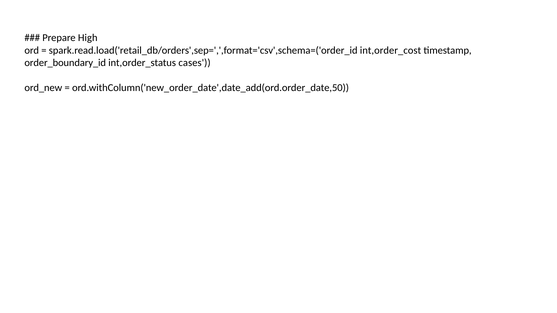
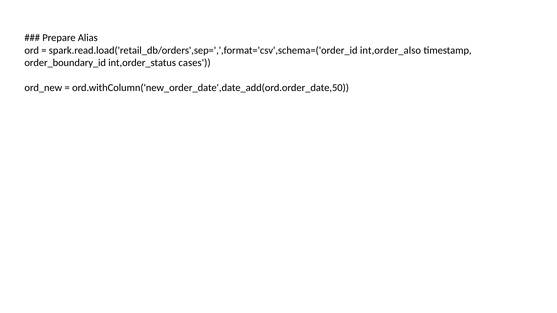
High: High -> Alias (88, 38)
int,order_cost: int,order_cost -> int,order_also (390, 50)
